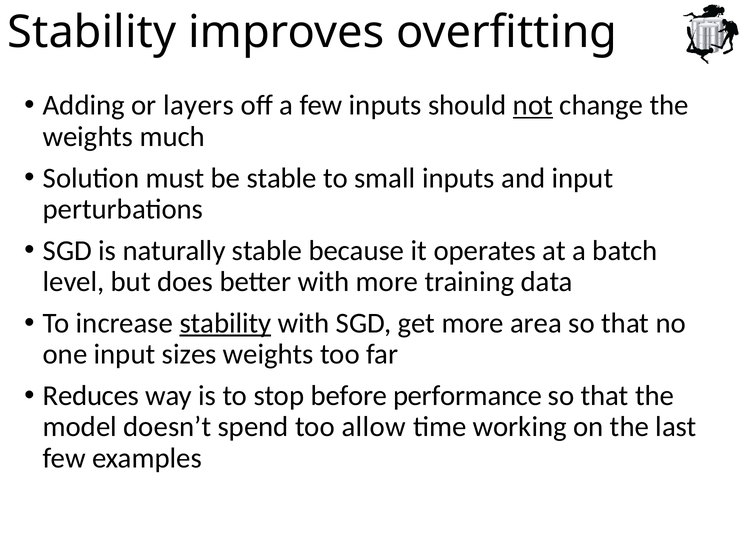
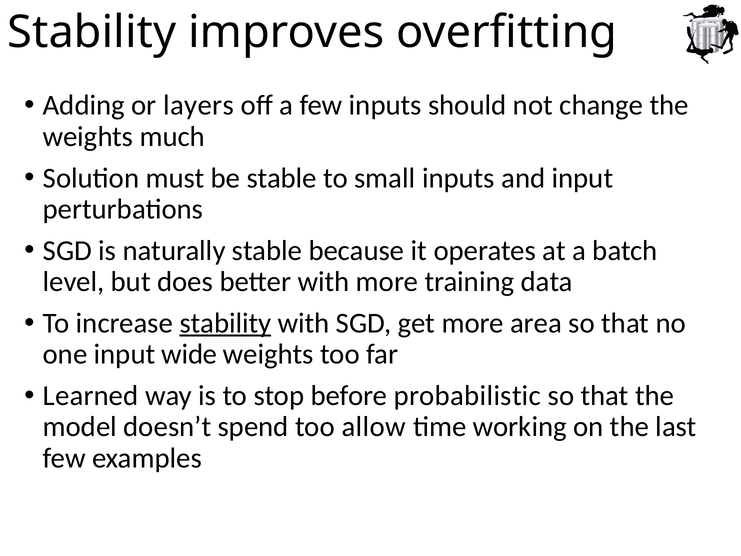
not underline: present -> none (533, 105)
sizes: sizes -> wide (189, 354)
Reduces: Reduces -> Learned (91, 396)
performance: performance -> probabilistic (467, 396)
